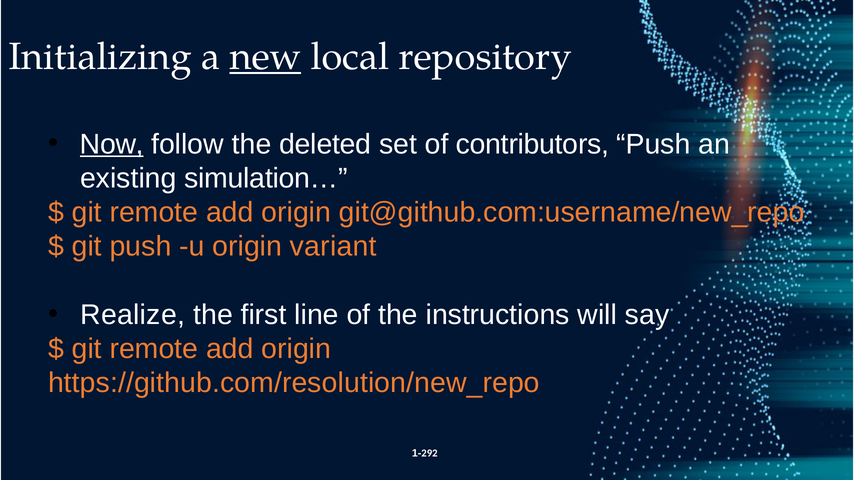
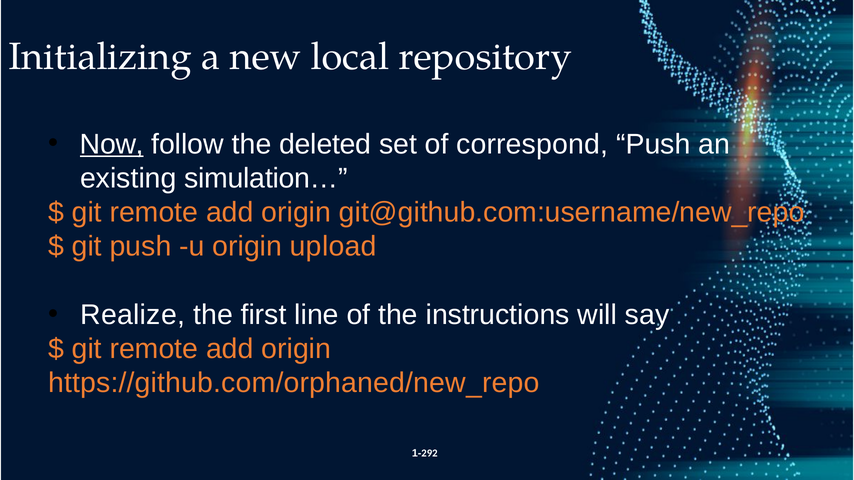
new underline: present -> none (265, 57)
contributors: contributors -> correspond (532, 144)
variant: variant -> upload (333, 247)
https://github.com/resolution/new_repo: https://github.com/resolution/new_repo -> https://github.com/orphaned/new_repo (294, 383)
